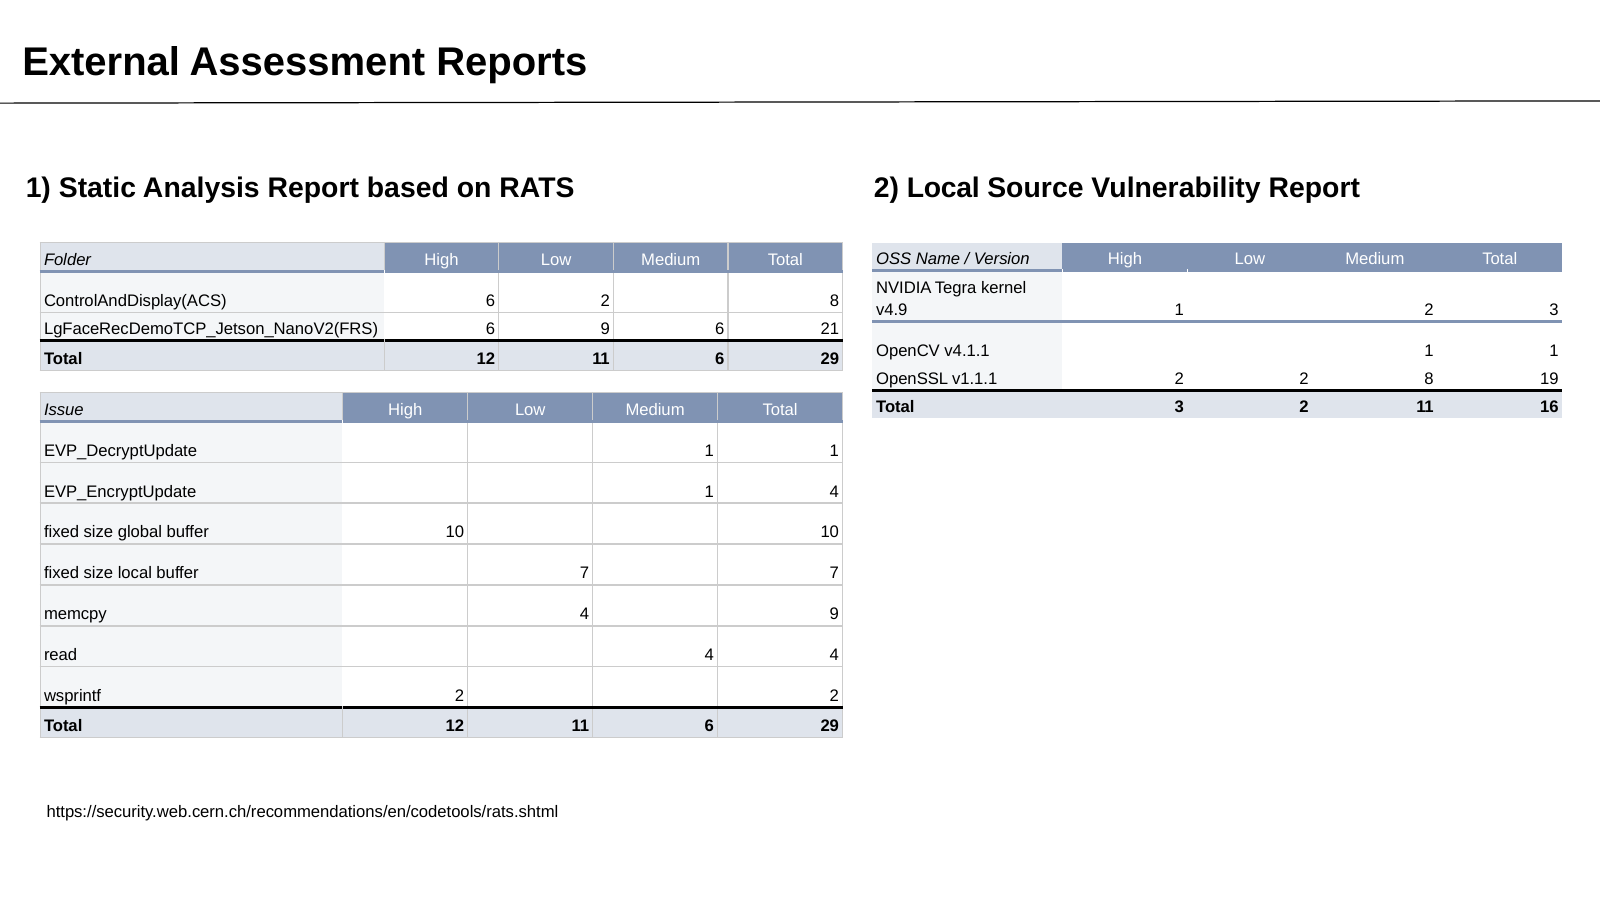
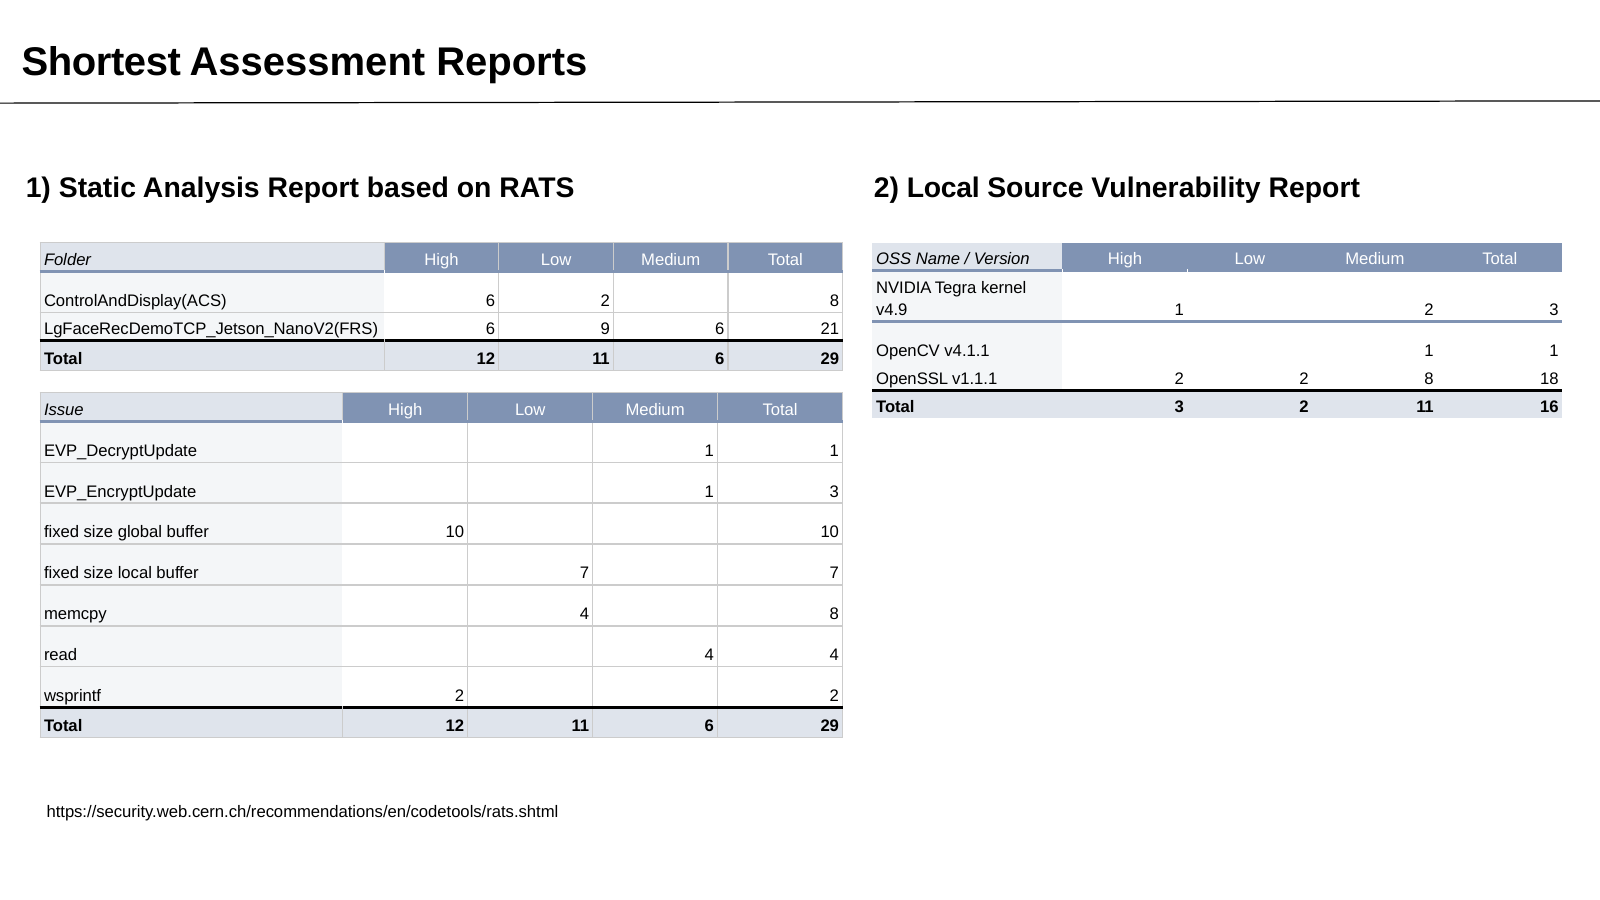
External: External -> Shortest (101, 63)
19: 19 -> 18 (1549, 379)
1 4: 4 -> 3 (834, 492)
4 9: 9 -> 8 (834, 614)
